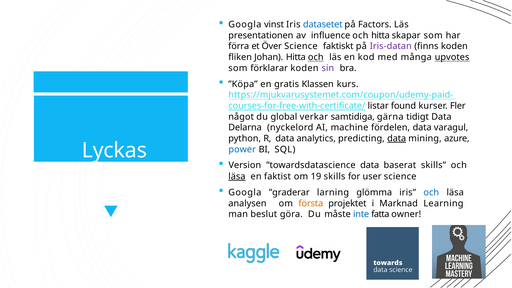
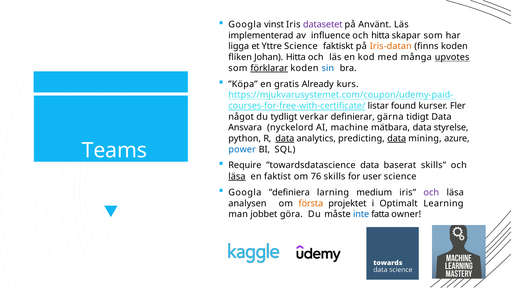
datasetet colour: blue -> purple (323, 25)
Factors: Factors -> Använt (375, 25)
presentationen: presentationen -> implementerad (261, 35)
förra: förra -> ligga (239, 46)
Över: Över -> Yttre (272, 46)
Iris-datan colour: purple -> orange (391, 46)
och underline: present -> none (316, 57)
förklarar underline: none -> present (269, 68)
sin colour: purple -> blue (328, 68)
Klassen: Klassen -> Already (318, 84)
global: global -> tydligt (284, 117)
samtidiga: samtidiga -> definierar (353, 117)
Delarna: Delarna -> Ansvara (245, 128)
fördelen: fördelen -> mätbara (391, 128)
varagul: varagul -> styrelse (451, 128)
data underline: none -> present (285, 139)
Lyckas: Lyckas -> Teams (114, 150)
Version: Version -> Require (245, 165)
19: 19 -> 76 (316, 177)
”graderar: ”graderar -> ”definiera (289, 192)
glömma: glömma -> medium (374, 192)
och colour: blue -> purple (431, 192)
Marknad: Marknad -> Optimalt (399, 203)
beslut: beslut -> jobbet (264, 214)
